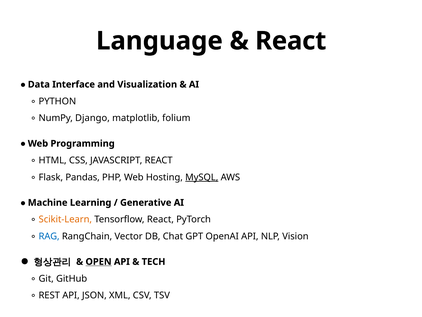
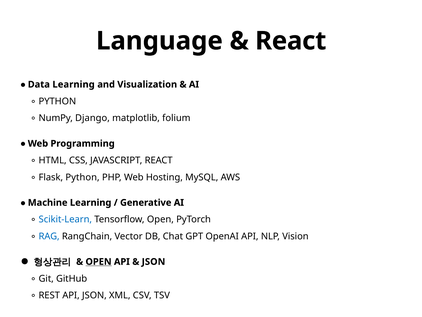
Data Interface: Interface -> Learning (74, 84)
Flask Pandas: Pandas -> Python (83, 177)
MySQL underline: present -> none (202, 177)
Scikit-Learn colour: orange -> blue (65, 219)
Tensorflow React: React -> Open (160, 219)
TECH: TECH -> JSON (153, 261)
